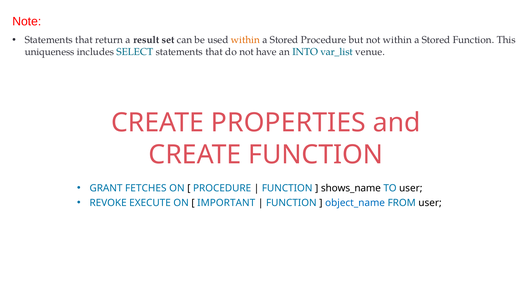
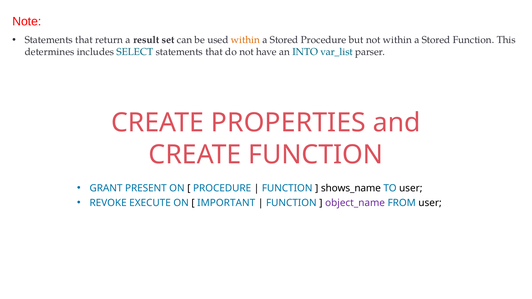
uniqueness: uniqueness -> determines (50, 52)
venue: venue -> parser (370, 52)
FETCHES: FETCHES -> PRESENT (146, 188)
object_name colour: blue -> purple (355, 203)
